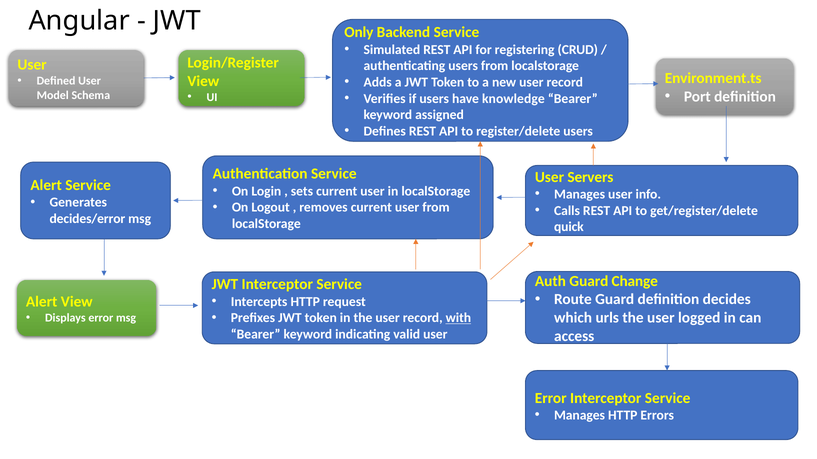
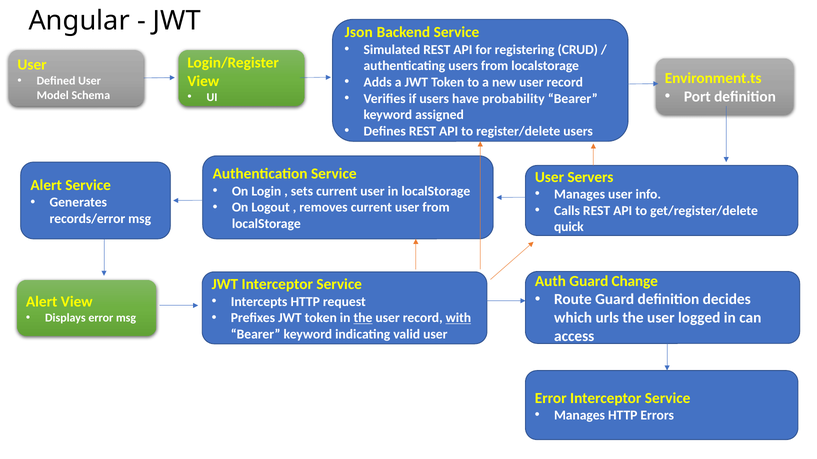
Only: Only -> Json (359, 32)
knowledge: knowledge -> probability (513, 99)
decides/error: decides/error -> records/error (87, 219)
the underline: none -> present (363, 318)
